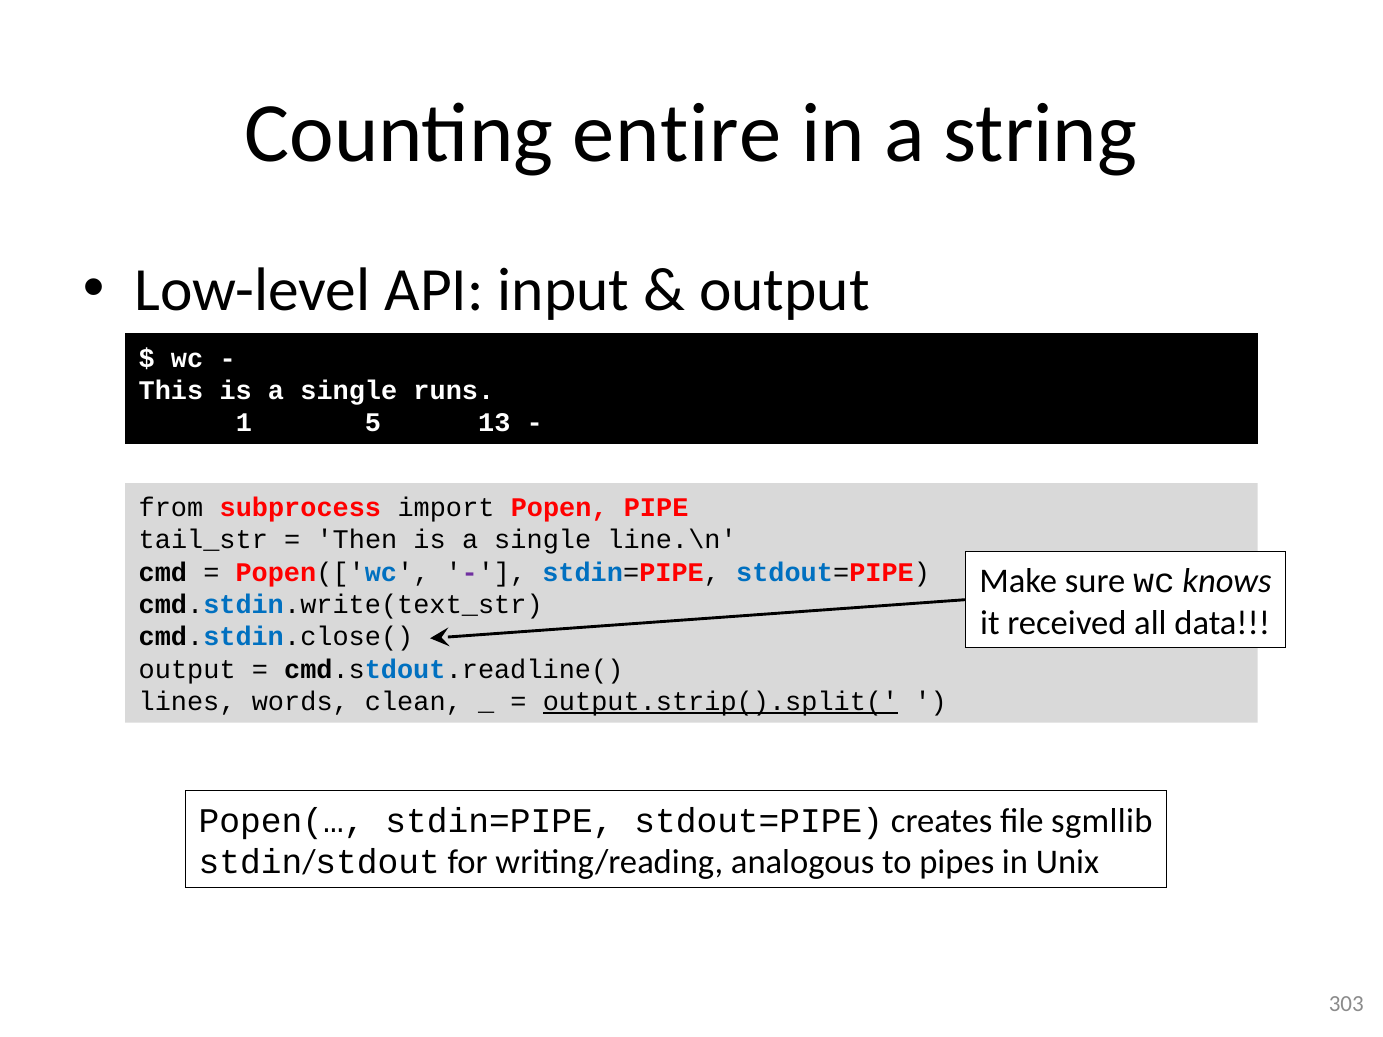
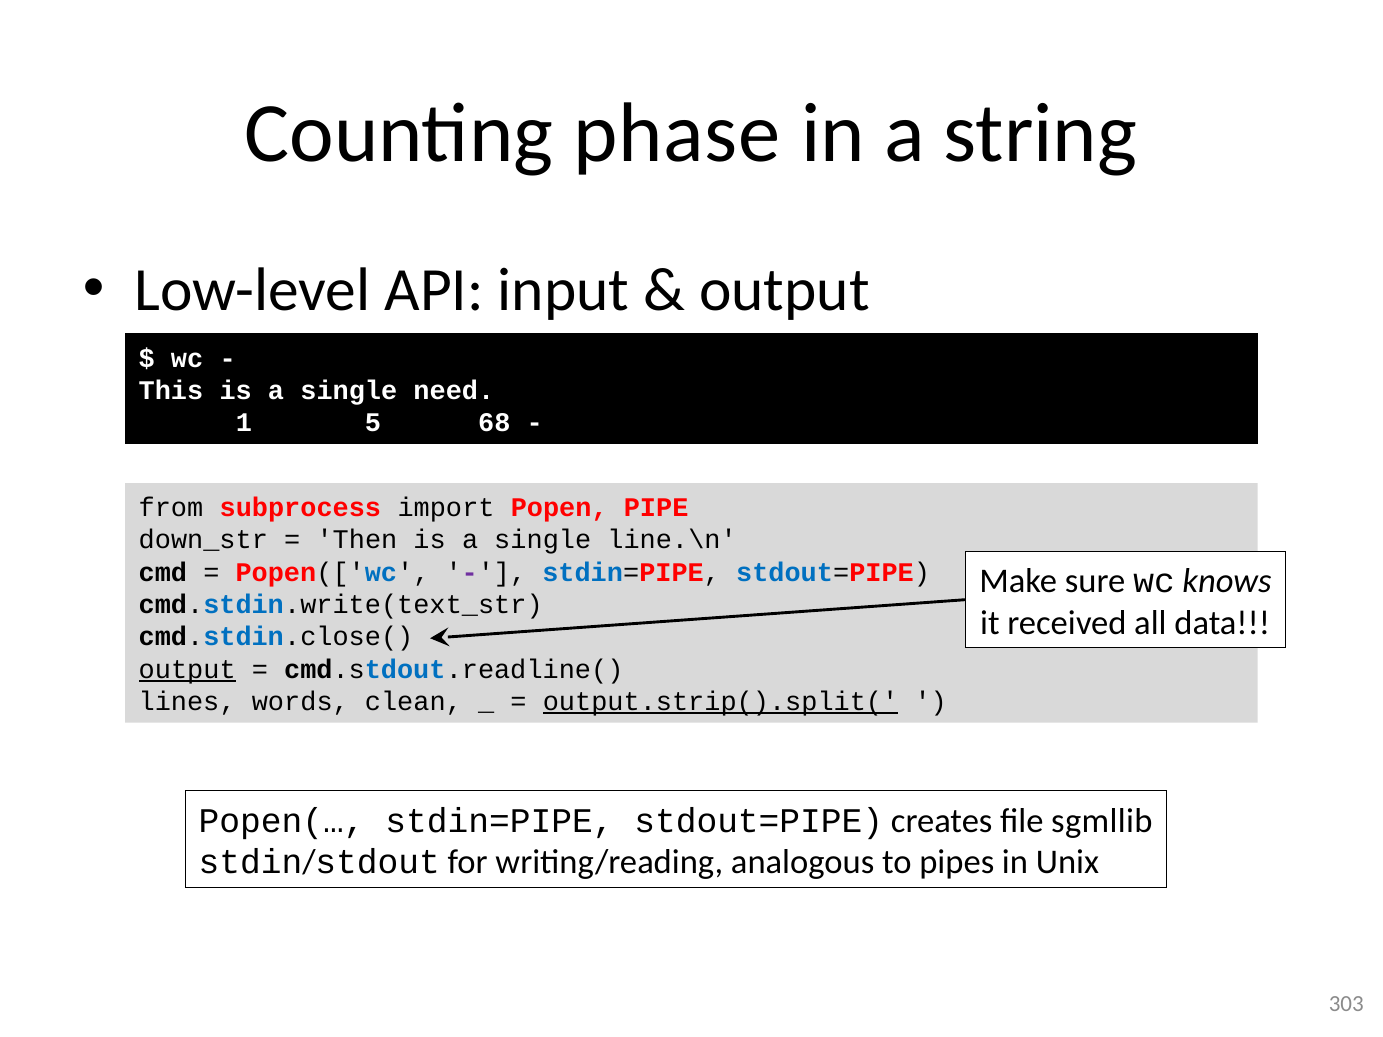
entire: entire -> phase (677, 134)
runs: runs -> need (454, 391)
13: 13 -> 68 (494, 423)
tail_str: tail_str -> down_str (203, 540)
output underline: none -> present (187, 669)
